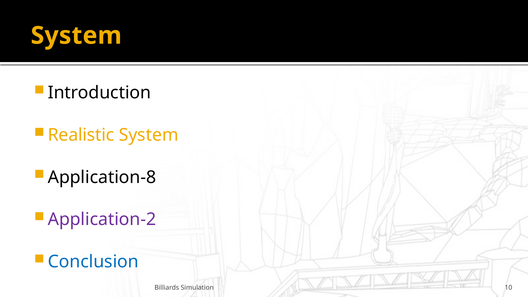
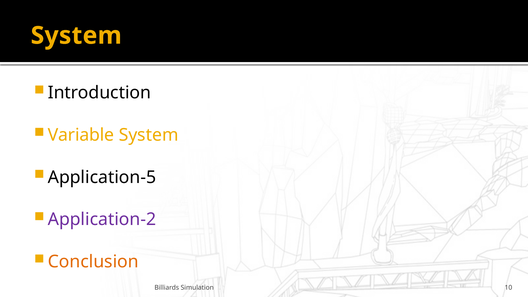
Realistic: Realistic -> Variable (81, 135)
Application-8: Application-8 -> Application-5 (102, 177)
Conclusion colour: blue -> orange (93, 262)
